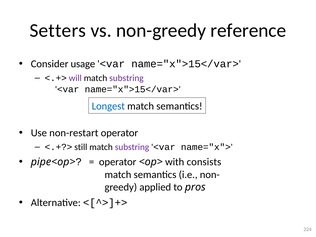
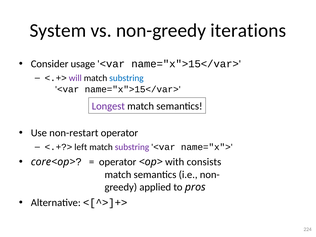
Setters: Setters -> System (58, 31)
reference: reference -> iterations (248, 31)
substring colour: purple -> blue (126, 78)
Longest colour: blue -> purple (108, 106)
still: still -> left (81, 147)
pipe<op>: pipe<op> -> core<op> (53, 162)
